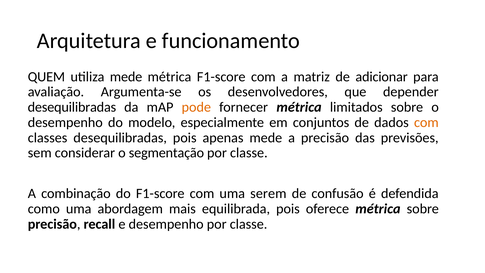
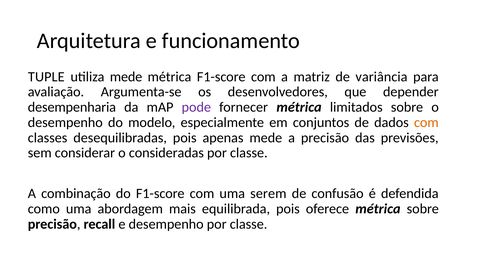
QUEM: QUEM -> TUPLE (46, 77)
adicionar: adicionar -> variância (381, 77)
desequilibradas: desequilibradas -> desempenharia (72, 107)
pode colour: orange -> purple (196, 107)
segmentação: segmentação -> consideradas (166, 153)
